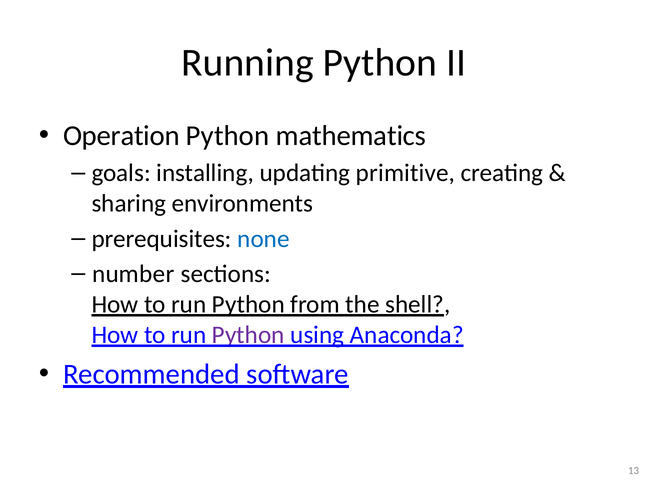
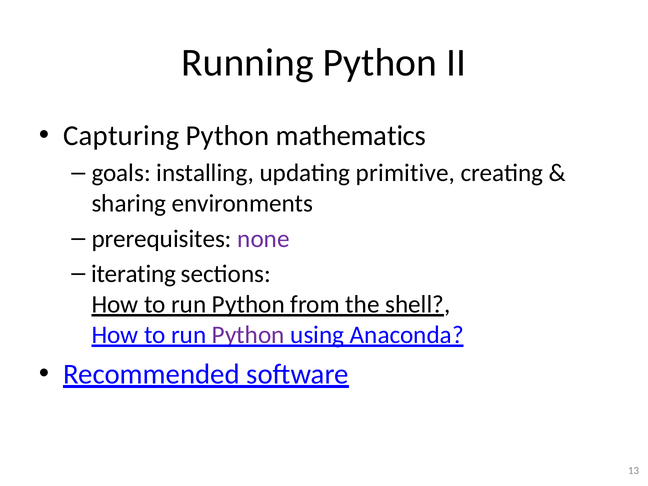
Operation: Operation -> Capturing (121, 136)
none colour: blue -> purple (263, 239)
number: number -> iterating (133, 274)
